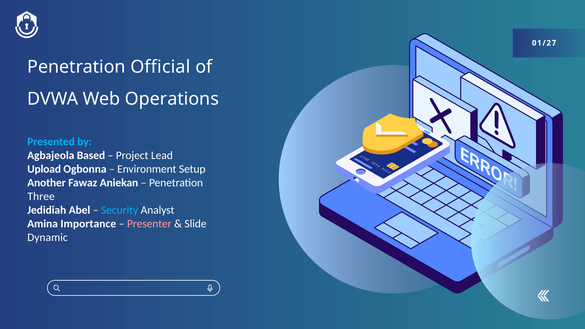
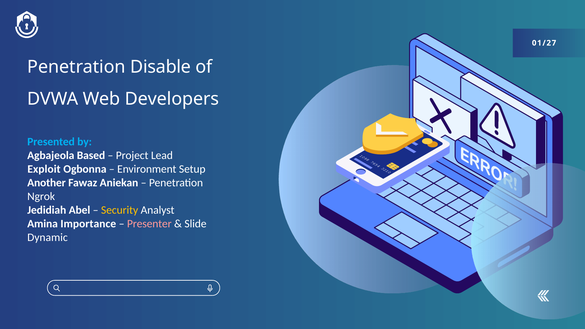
Official: Official -> Disable (161, 67)
Operations: Operations -> Developers (172, 99)
Upload: Upload -> Exploit (44, 169)
Three: Three -> Ngrok (41, 197)
Security colour: light blue -> yellow (120, 210)
